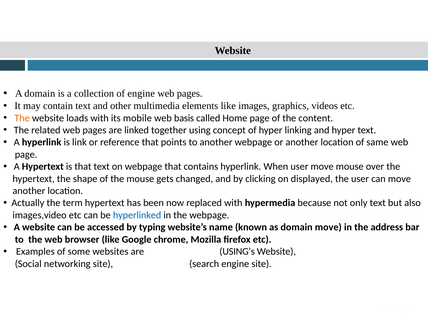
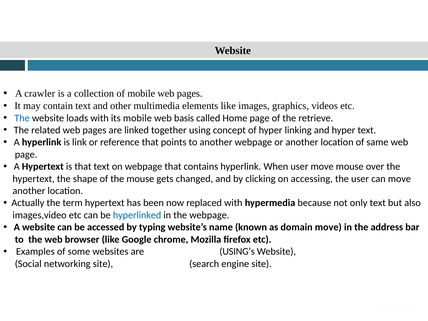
A domain: domain -> crawler (40, 94)
of engine: engine -> mobile (141, 94)
The colour: orange -> blue (22, 118)
content: content -> retrieve (316, 118)
displayed: displayed -> accessing (312, 179)
